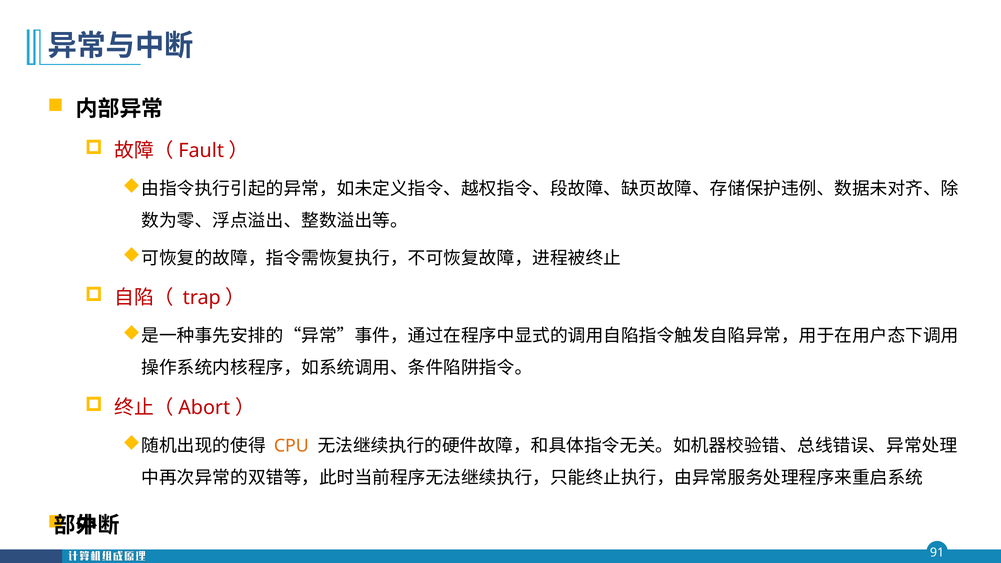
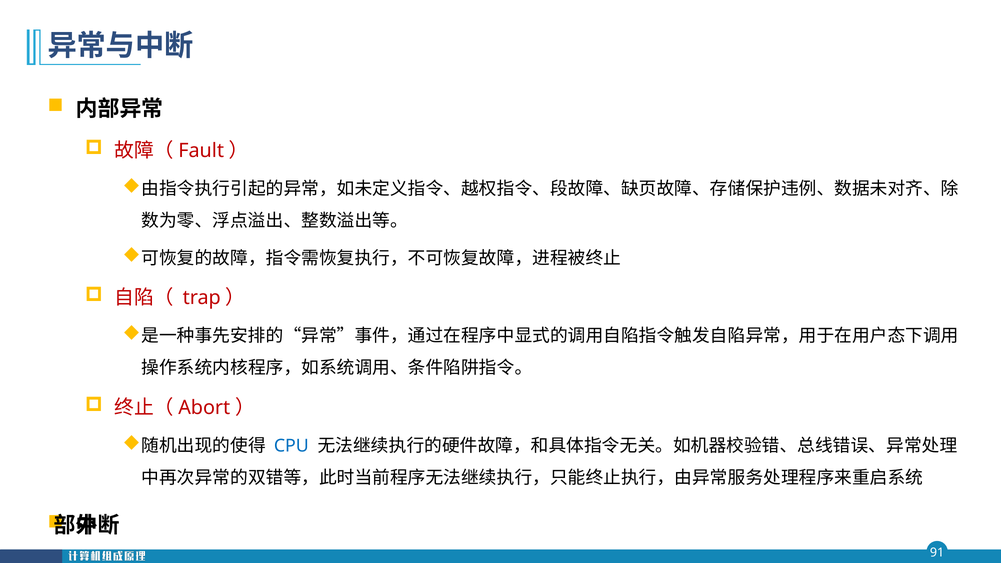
CPU colour: orange -> blue (291, 446)
